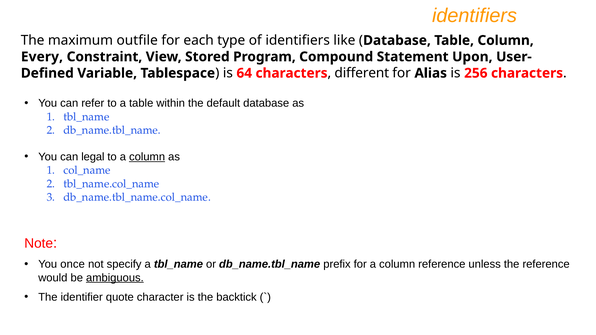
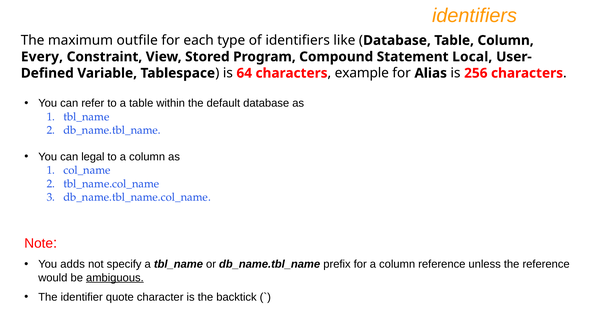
Upon: Upon -> Local (472, 57)
different: different -> example (362, 73)
column underline: present -> none (147, 157)
once: once -> adds (73, 264)
